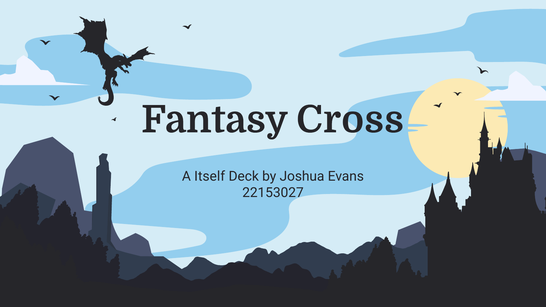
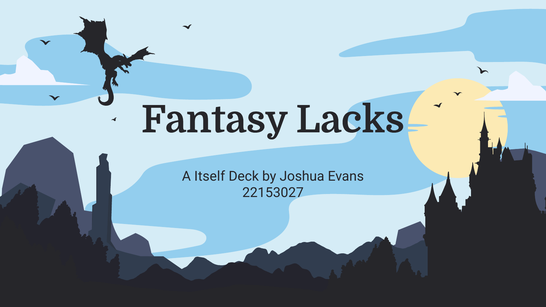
Cross: Cross -> Lacks (350, 120)
